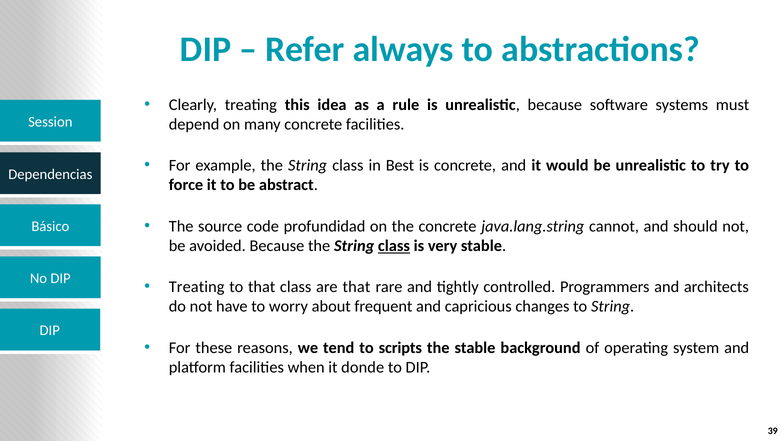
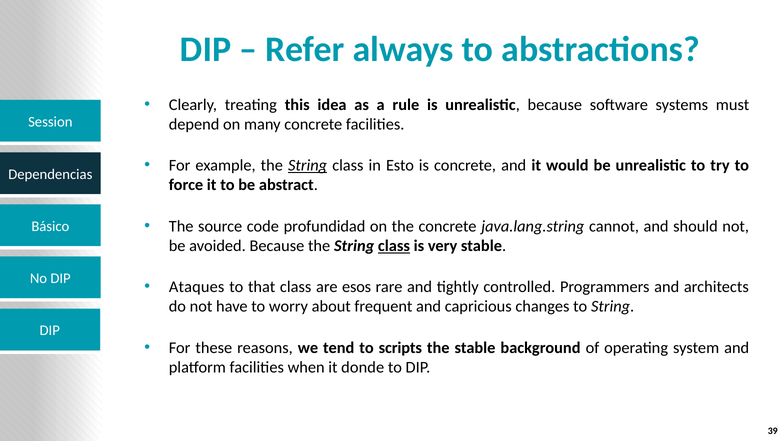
String underline: none -> present (308, 165)
Best: Best -> Esto (400, 165)
Treating: Treating -> Ataques (197, 287)
are that: that -> esos (357, 287)
